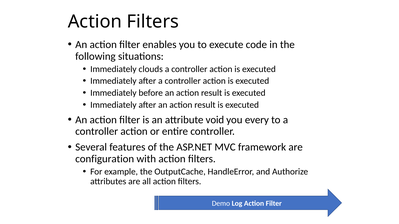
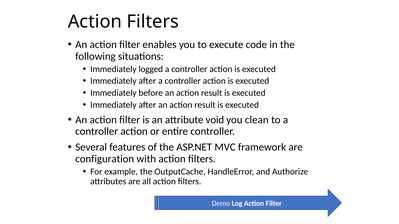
clouds: clouds -> logged (151, 69)
every: every -> clean (257, 120)
